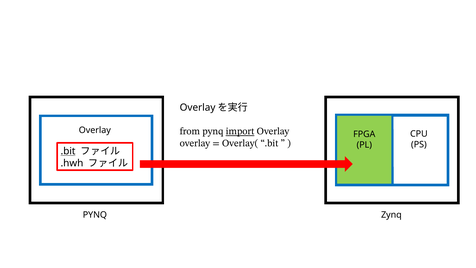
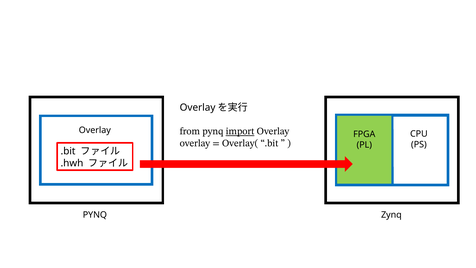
.bit underline: present -> none (68, 151)
